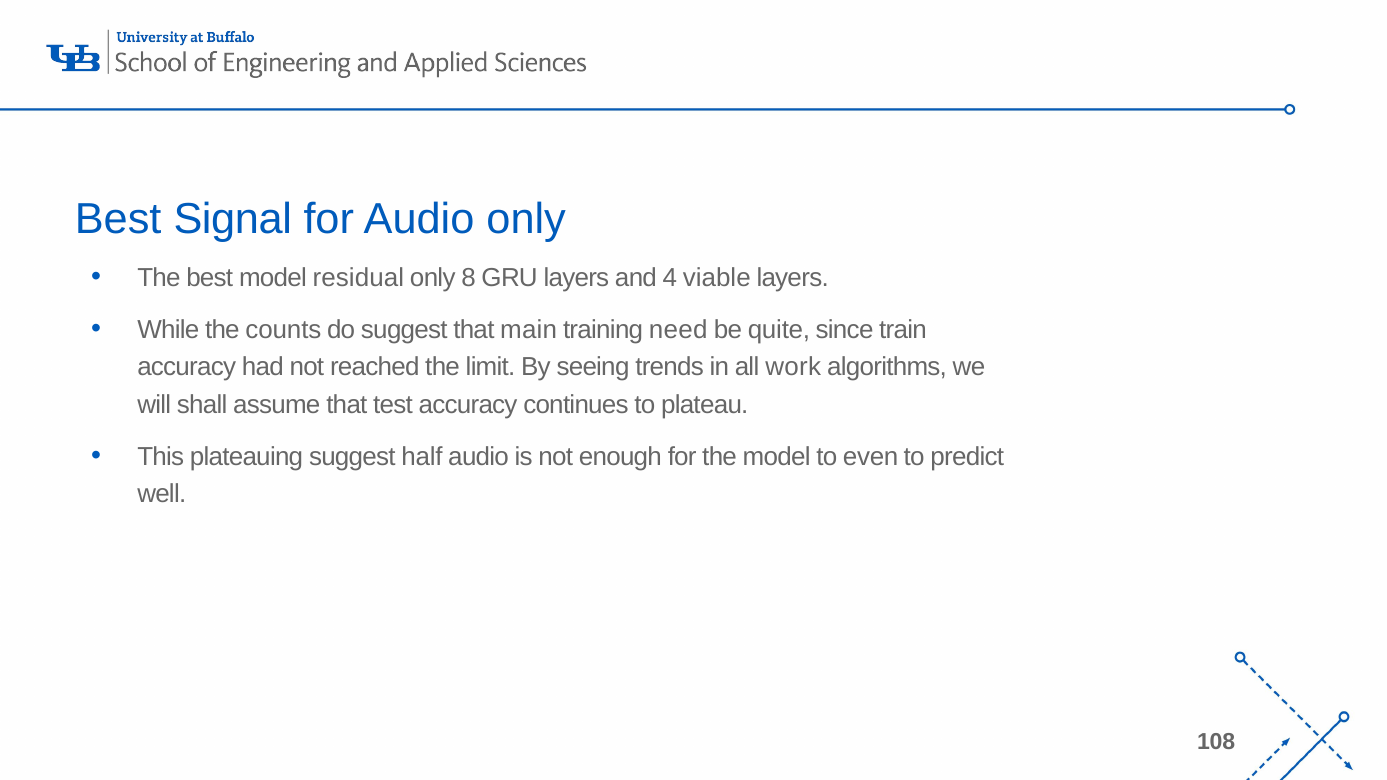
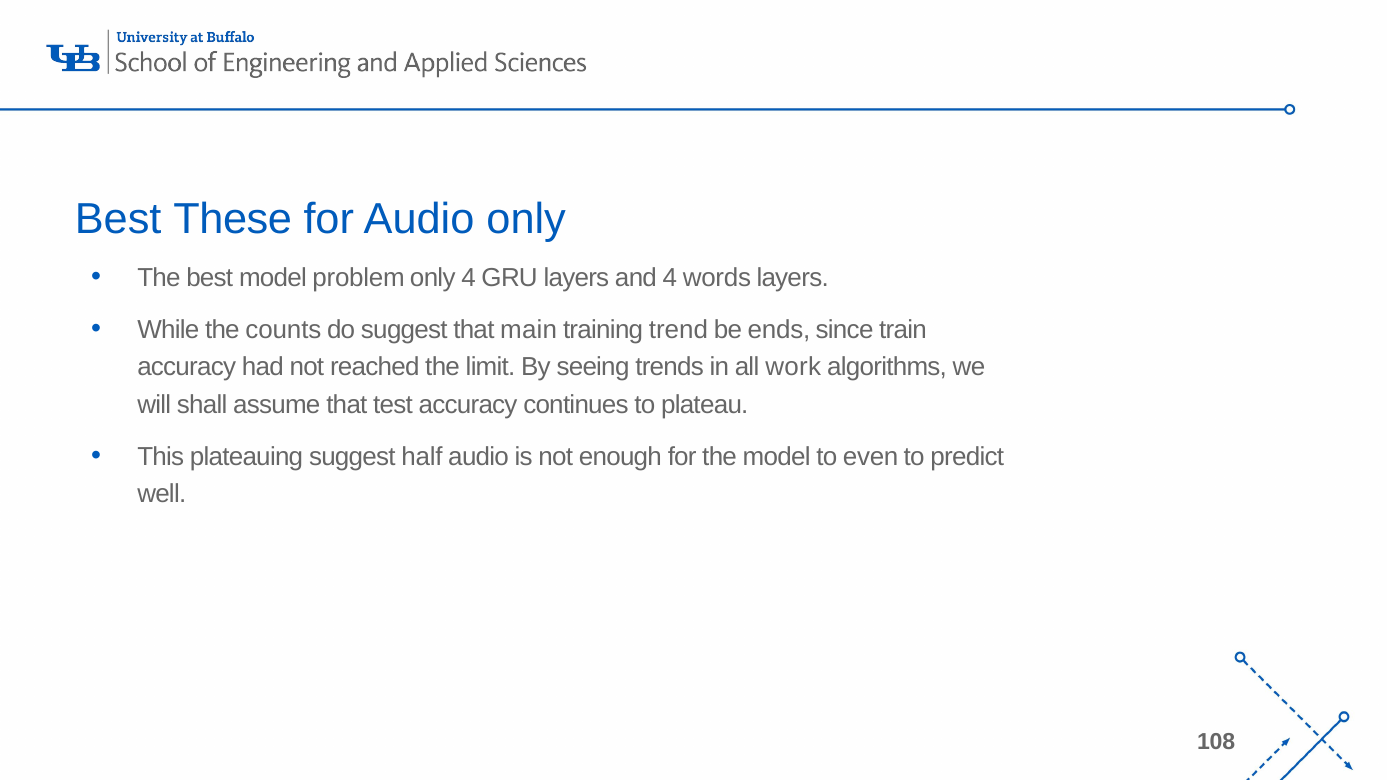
Signal: Signal -> These (233, 220)
residual: residual -> problem (359, 278)
only 8: 8 -> 4 (469, 278)
viable: viable -> words (717, 278)
need: need -> trend (678, 330)
quite: quite -> ends (779, 330)
